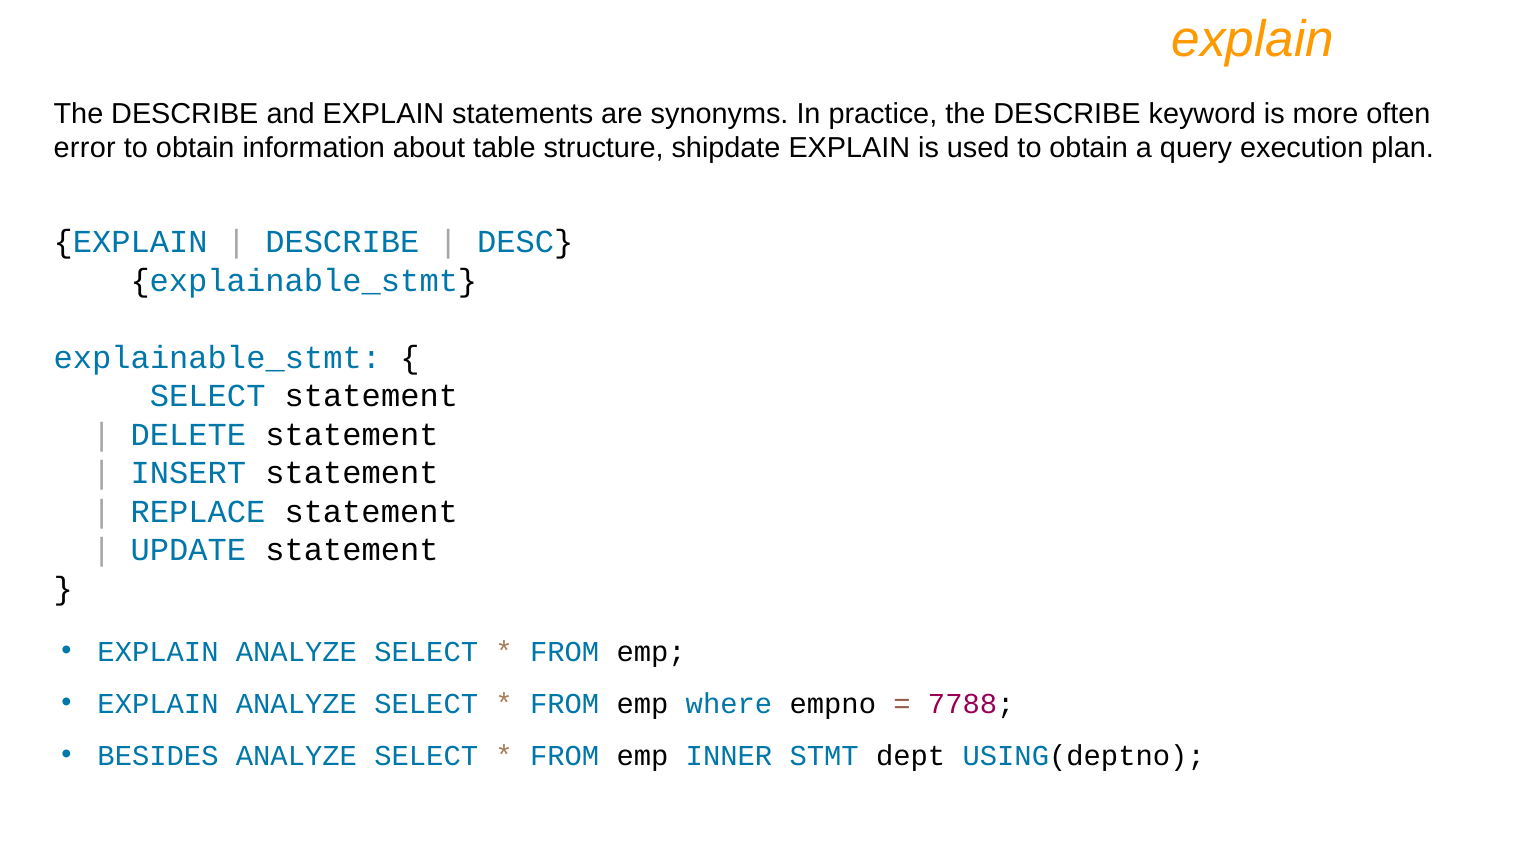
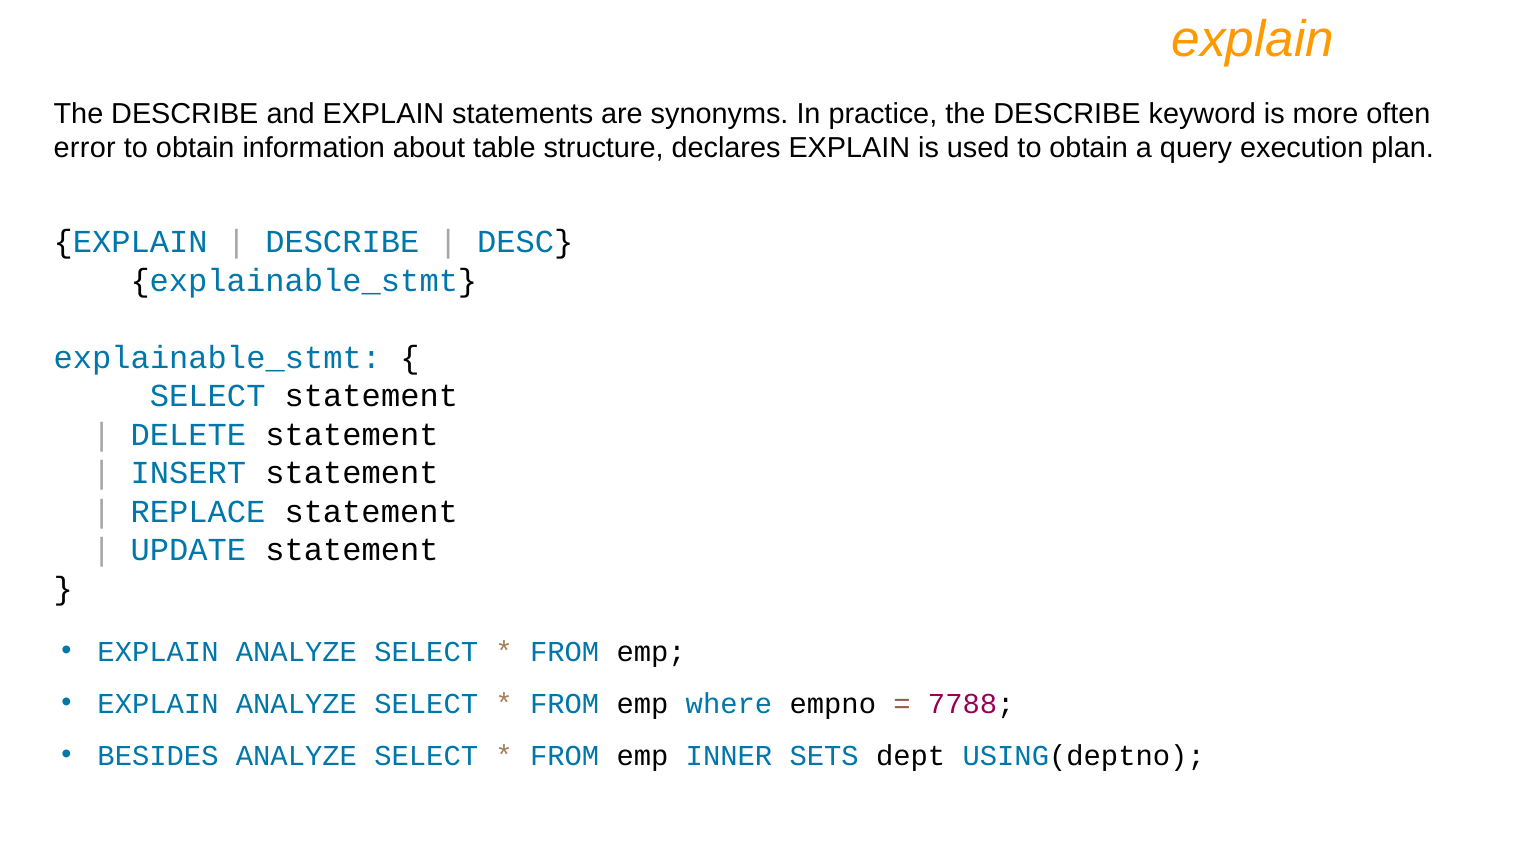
shipdate: shipdate -> declares (726, 148)
STMT: STMT -> SETS (824, 756)
